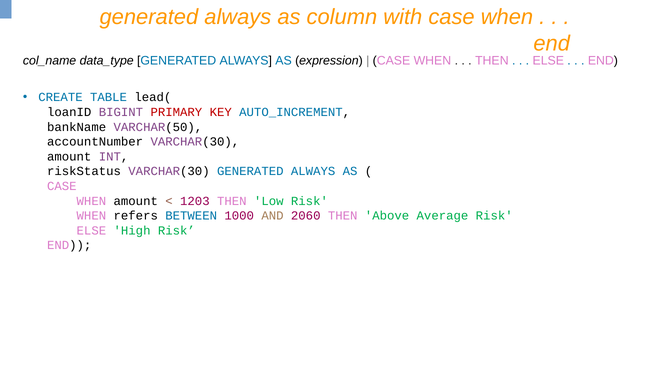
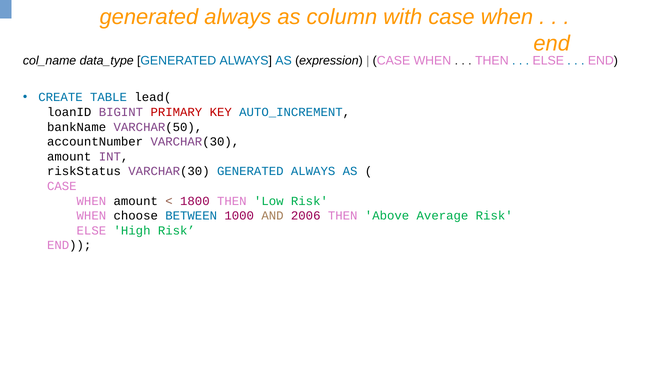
1203: 1203 -> 1800 (195, 201)
refers: refers -> choose (136, 216)
2060: 2060 -> 2006 (306, 216)
